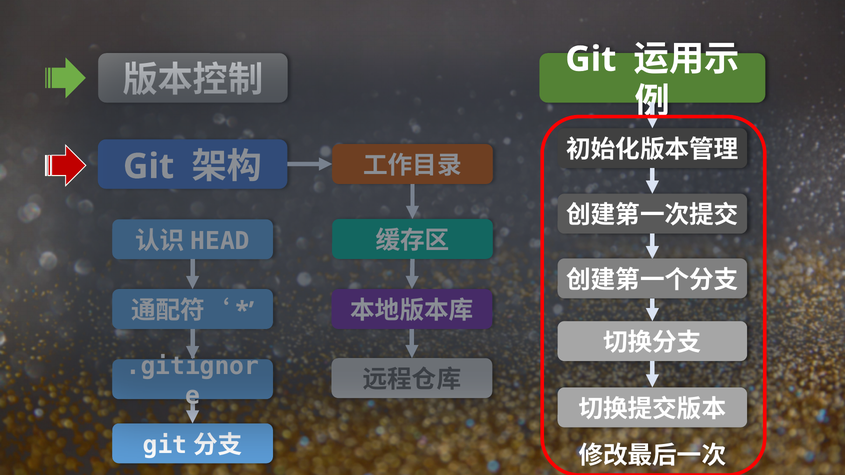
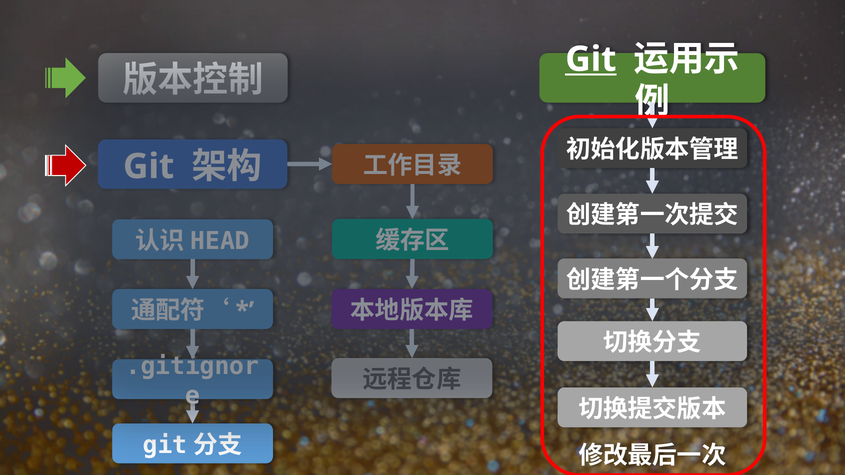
Git underline: none -> present (591, 59)
